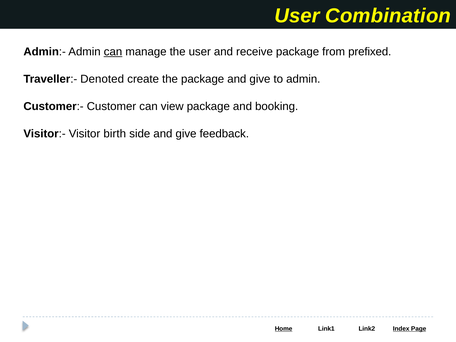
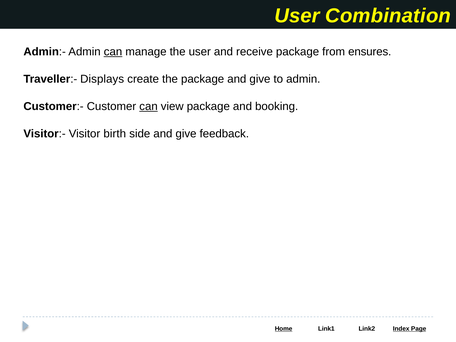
prefixed: prefixed -> ensures (370, 52)
Denoted: Denoted -> Displays (102, 79)
can underline: none -> present (149, 106)
